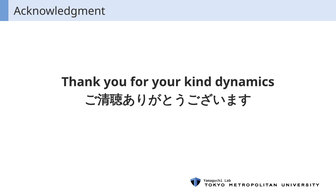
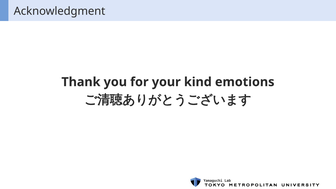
dynamics: dynamics -> emotions (245, 82)
